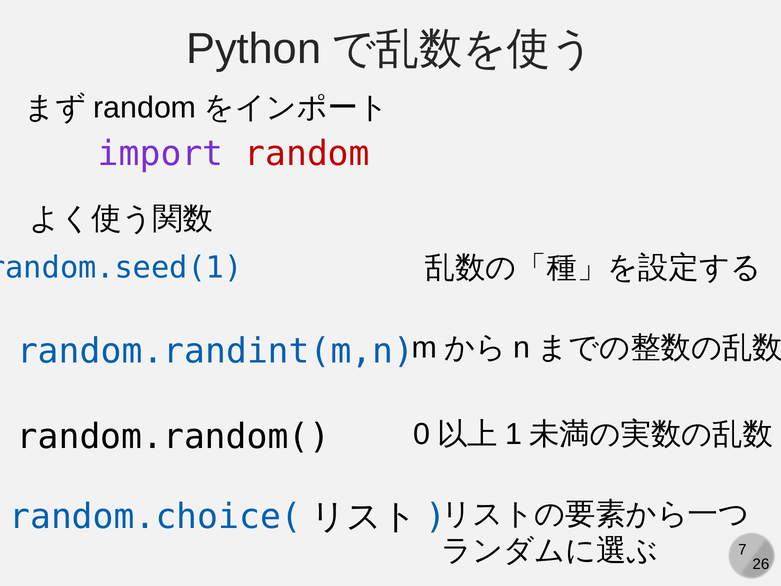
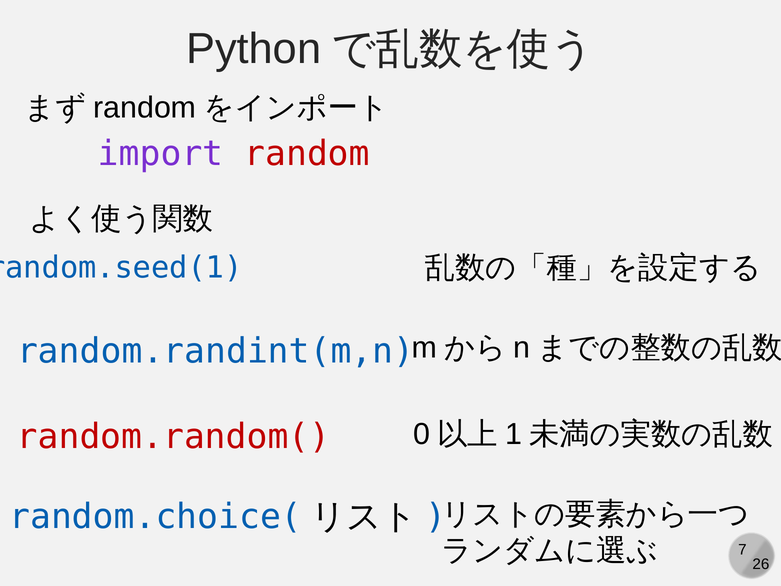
random.random( colour: black -> red (174, 437)
